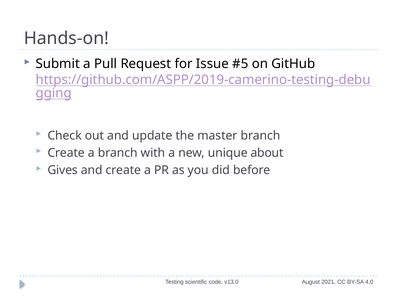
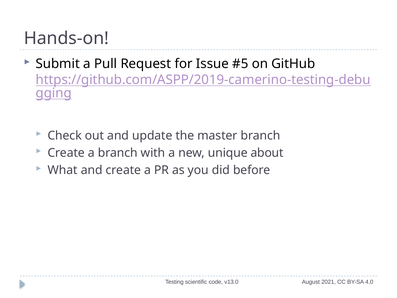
Gives: Gives -> What (63, 170)
